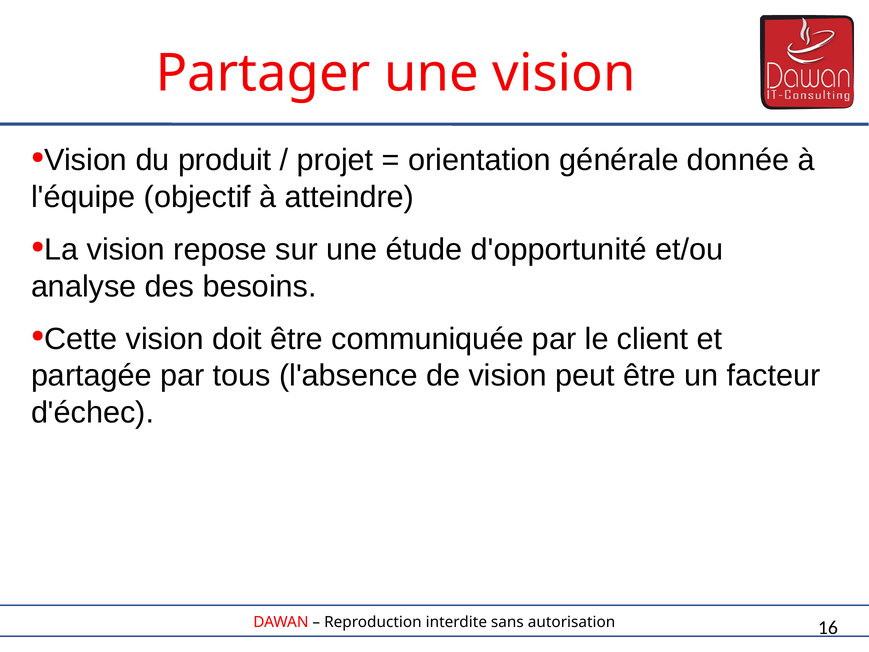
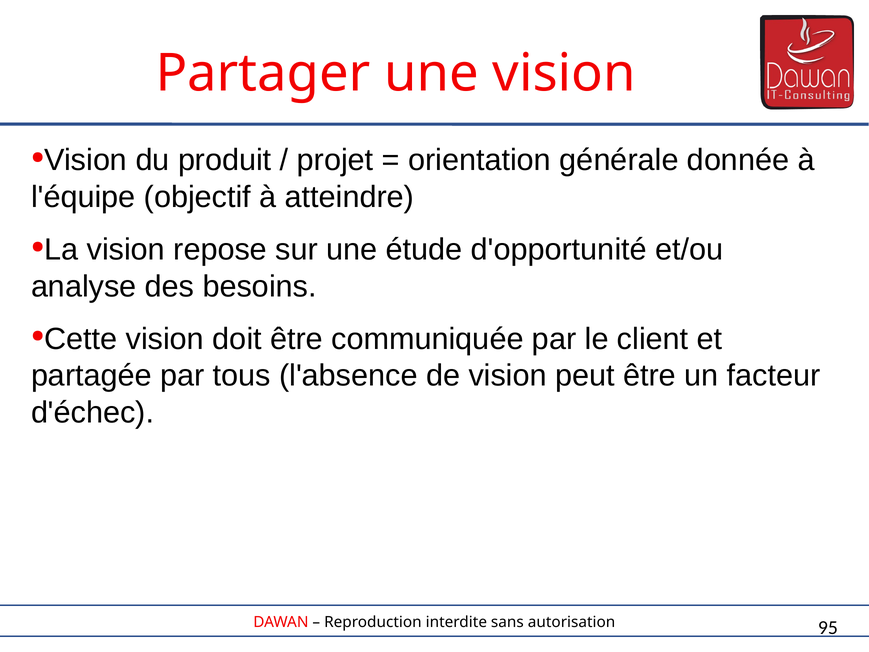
16: 16 -> 95 (828, 628)
